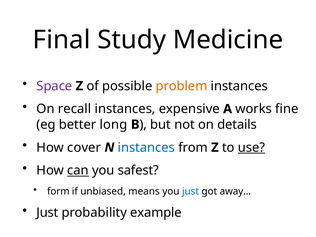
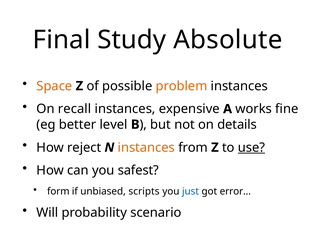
Medicine: Medicine -> Absolute (228, 40)
Space colour: purple -> orange (54, 86)
long: long -> level (114, 125)
cover: cover -> reject (84, 147)
instances colour: blue -> orange (146, 147)
can underline: present -> none (78, 170)
means: means -> scripts (144, 191)
away…: away… -> error… (235, 191)
Just: Just -> Will (47, 213)
example: example -> scenario (156, 213)
